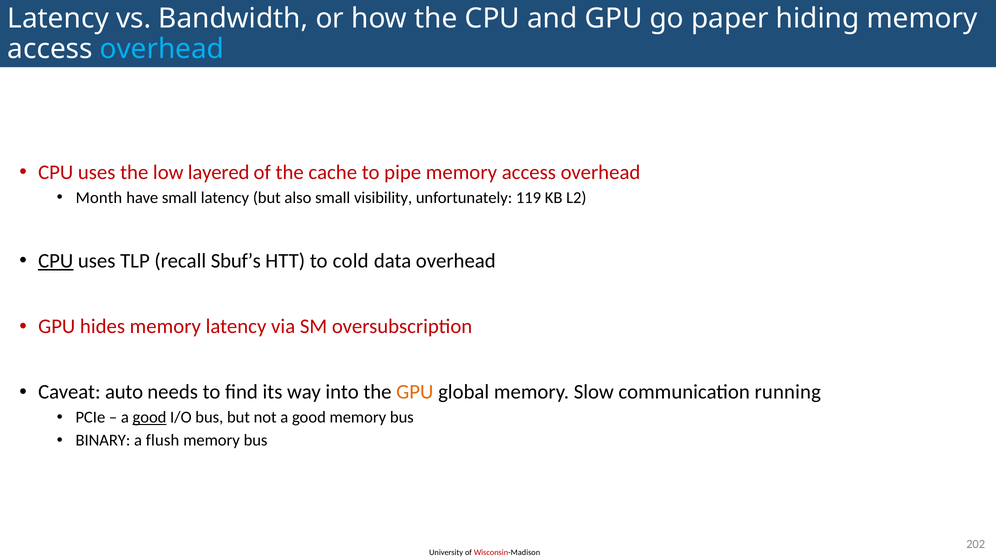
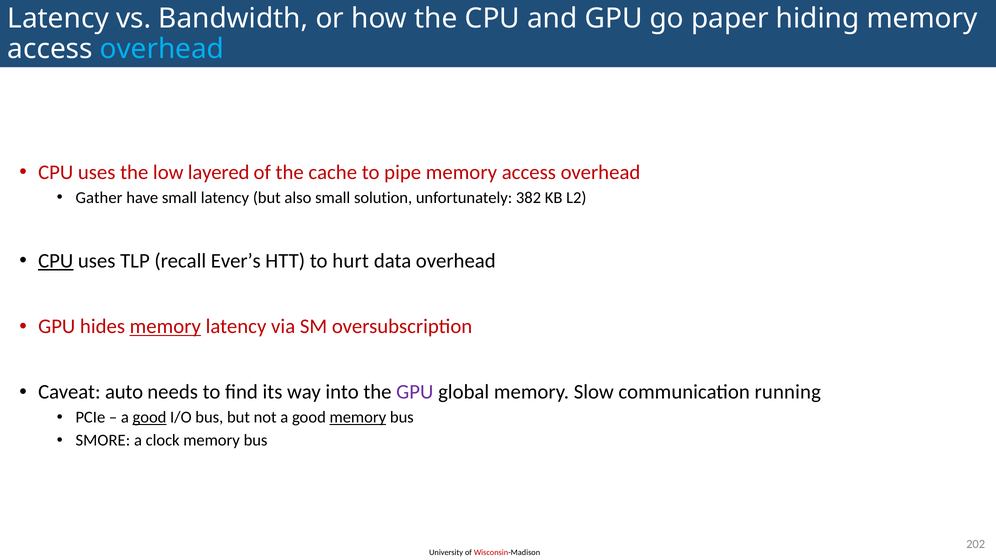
Month: Month -> Gather (99, 198)
visibility: visibility -> solution (383, 198)
119: 119 -> 382 (529, 198)
Sbuf’s: Sbuf’s -> Ever’s (236, 261)
cold: cold -> hurt (351, 261)
memory underline: none -> present (165, 327)
GPU colour: orange -> purple (415, 392)
memory underline: none -> present (358, 418)
BINARY: BINARY -> SMORE (103, 441)
flush: flush -> clock (163, 441)
